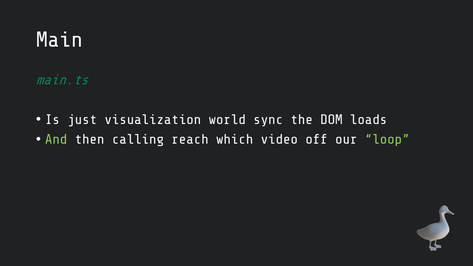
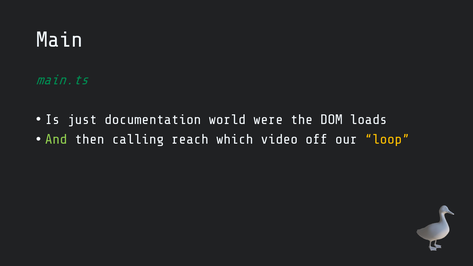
visualization: visualization -> documentation (153, 120)
sync: sync -> were (268, 120)
loop colour: light green -> yellow (387, 139)
